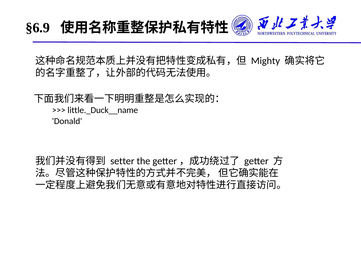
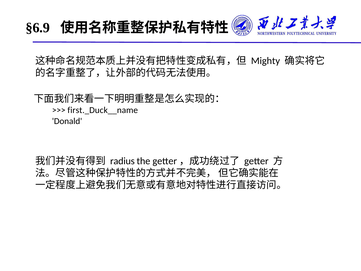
little._Duck__name: little._Duck__name -> first._Duck__name (103, 110)
setter: setter -> radius (122, 161)
